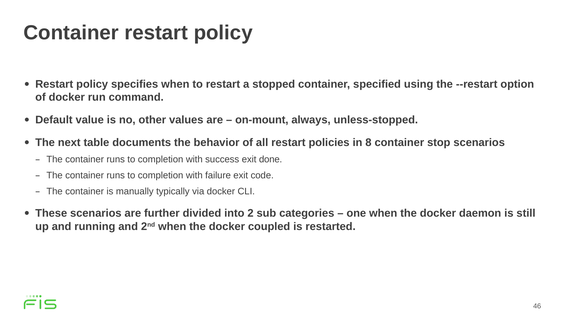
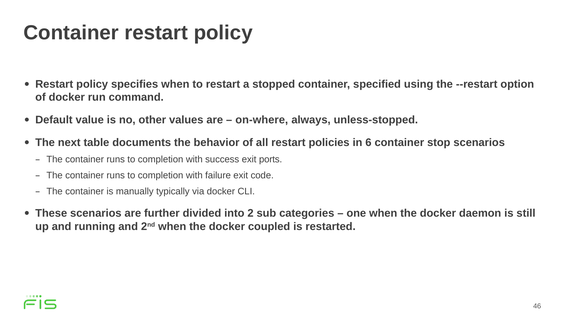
on-mount: on-mount -> on-where (262, 120)
8: 8 -> 6 (368, 142)
done: done -> ports (271, 159)
